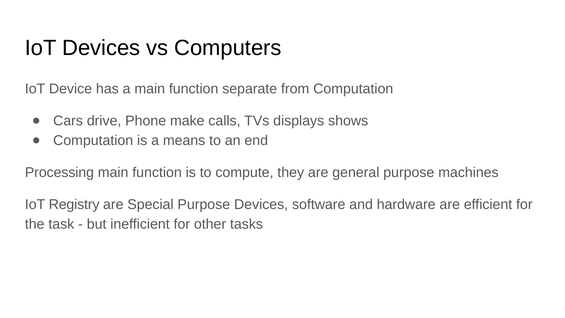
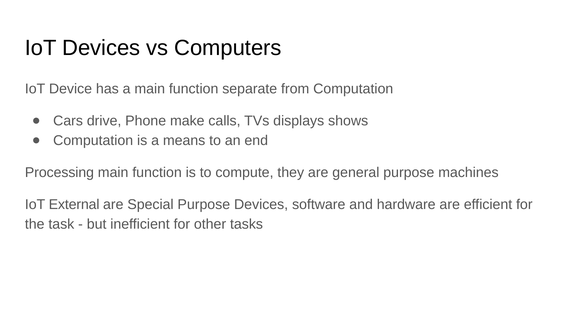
Registry: Registry -> External (74, 204)
